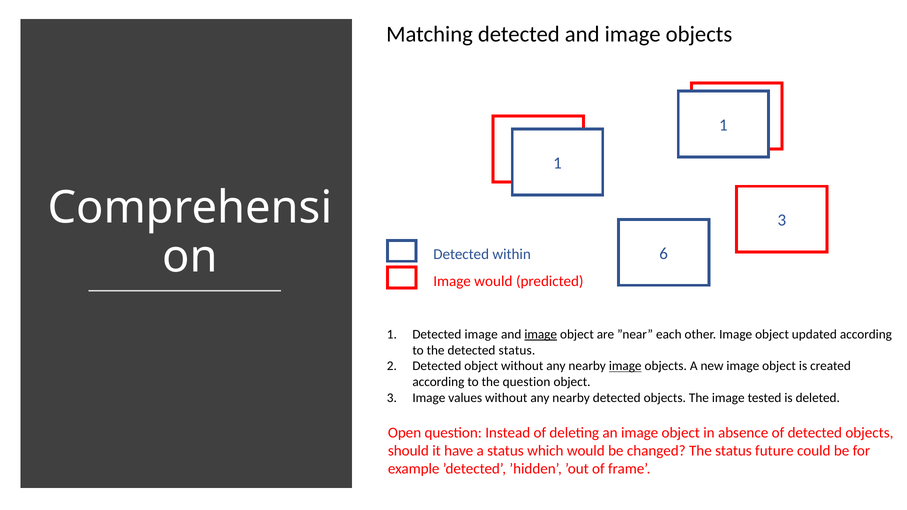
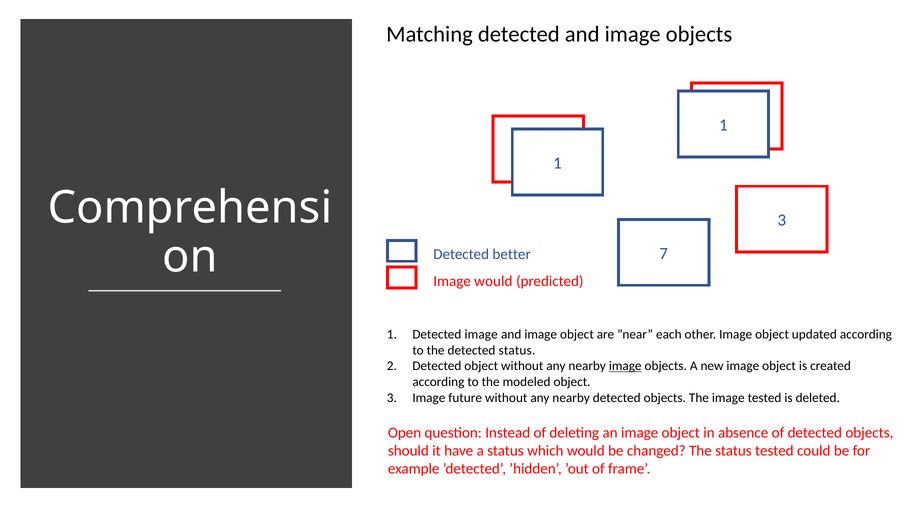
6: 6 -> 7 (664, 254)
within: within -> better (512, 254)
image underline: present -> none (541, 334)
the question: question -> modeled (527, 382)
values: values -> future (465, 398)
status future: future -> tested (774, 451)
